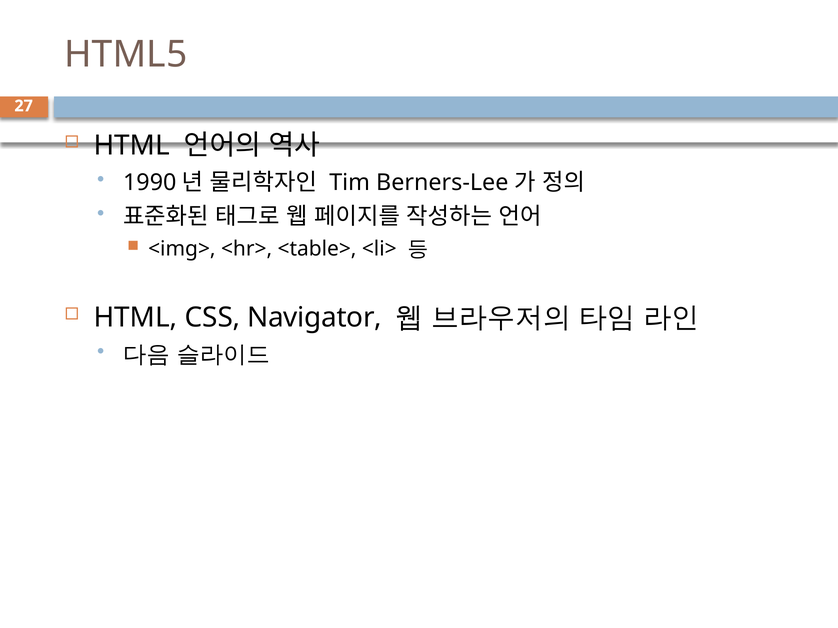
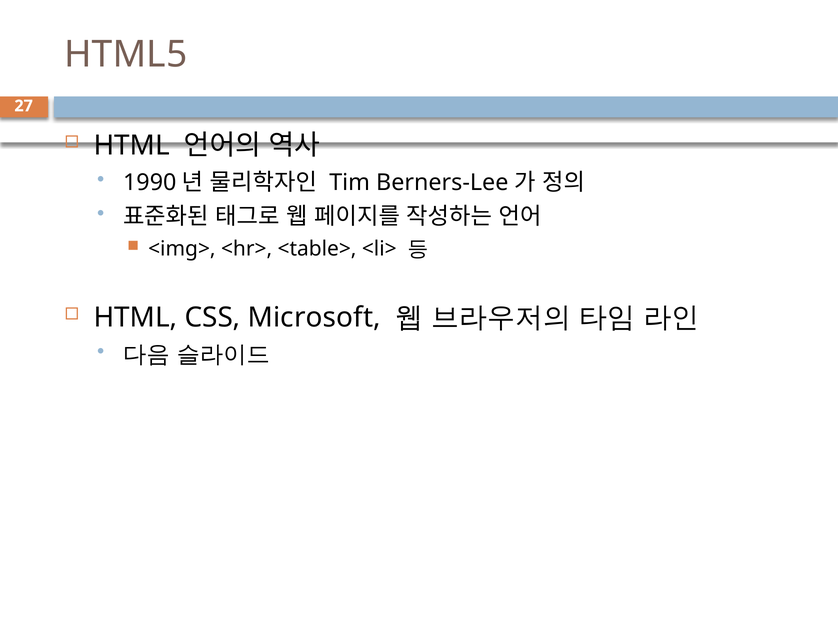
Navigator: Navigator -> Microsoft (314, 318)
